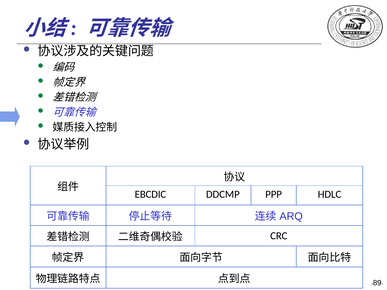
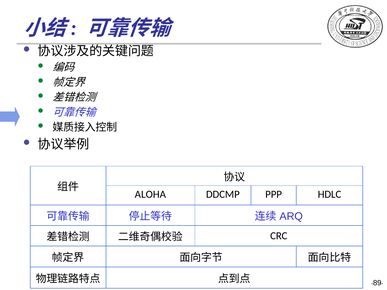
EBCDIC: EBCDIC -> ALOHA (150, 194)
